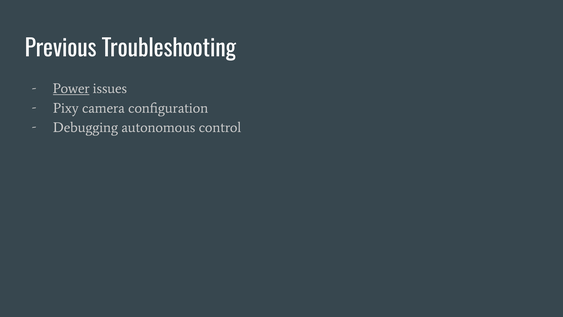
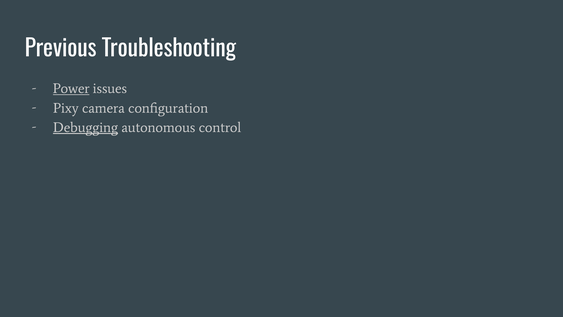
Debugging underline: none -> present (85, 127)
